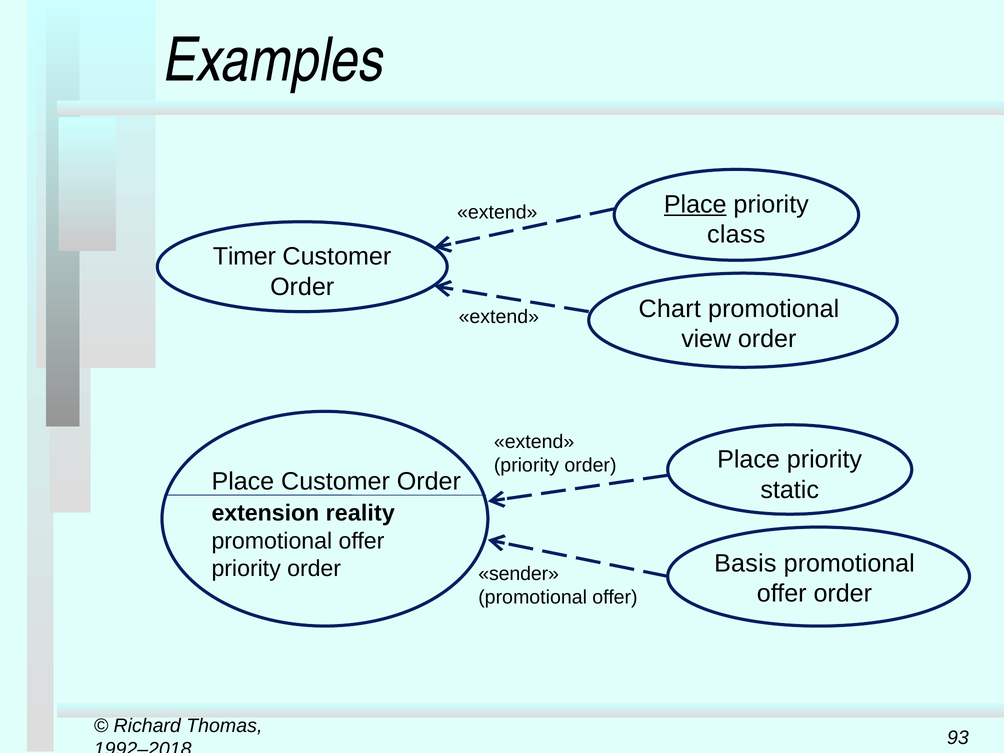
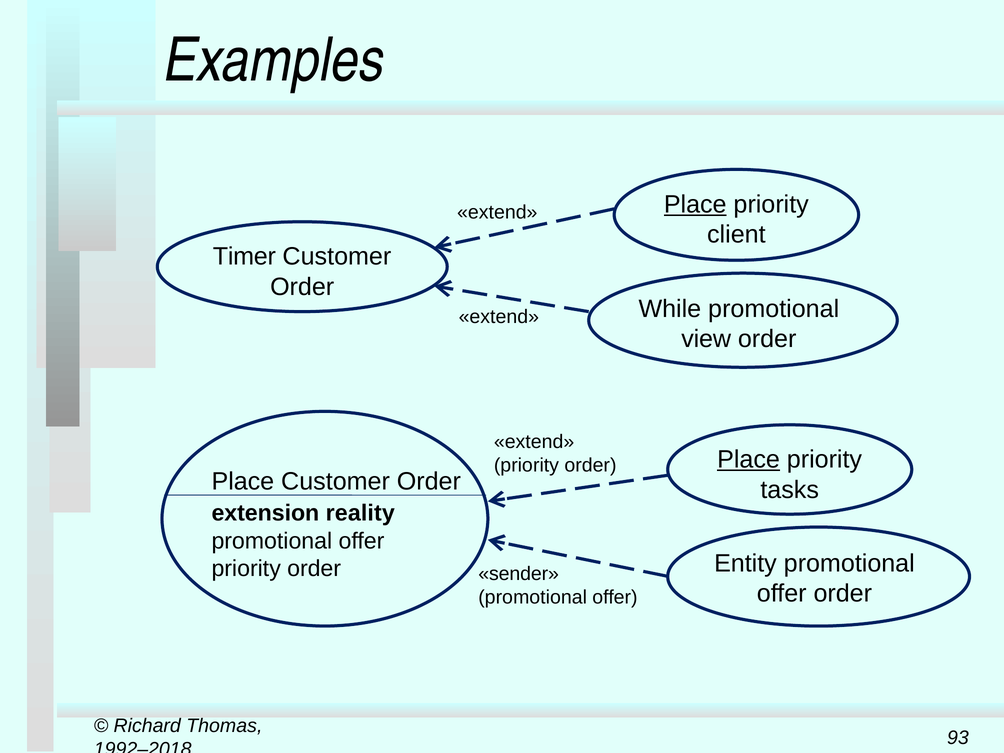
class: class -> client (736, 235)
Chart: Chart -> While (670, 309)
Place underline: none -> present (749, 460)
static: static -> tasks (790, 490)
Basis: Basis -> Entity (745, 563)
